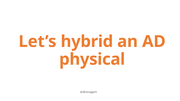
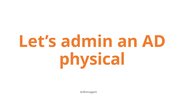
hybrid: hybrid -> admin (87, 42)
